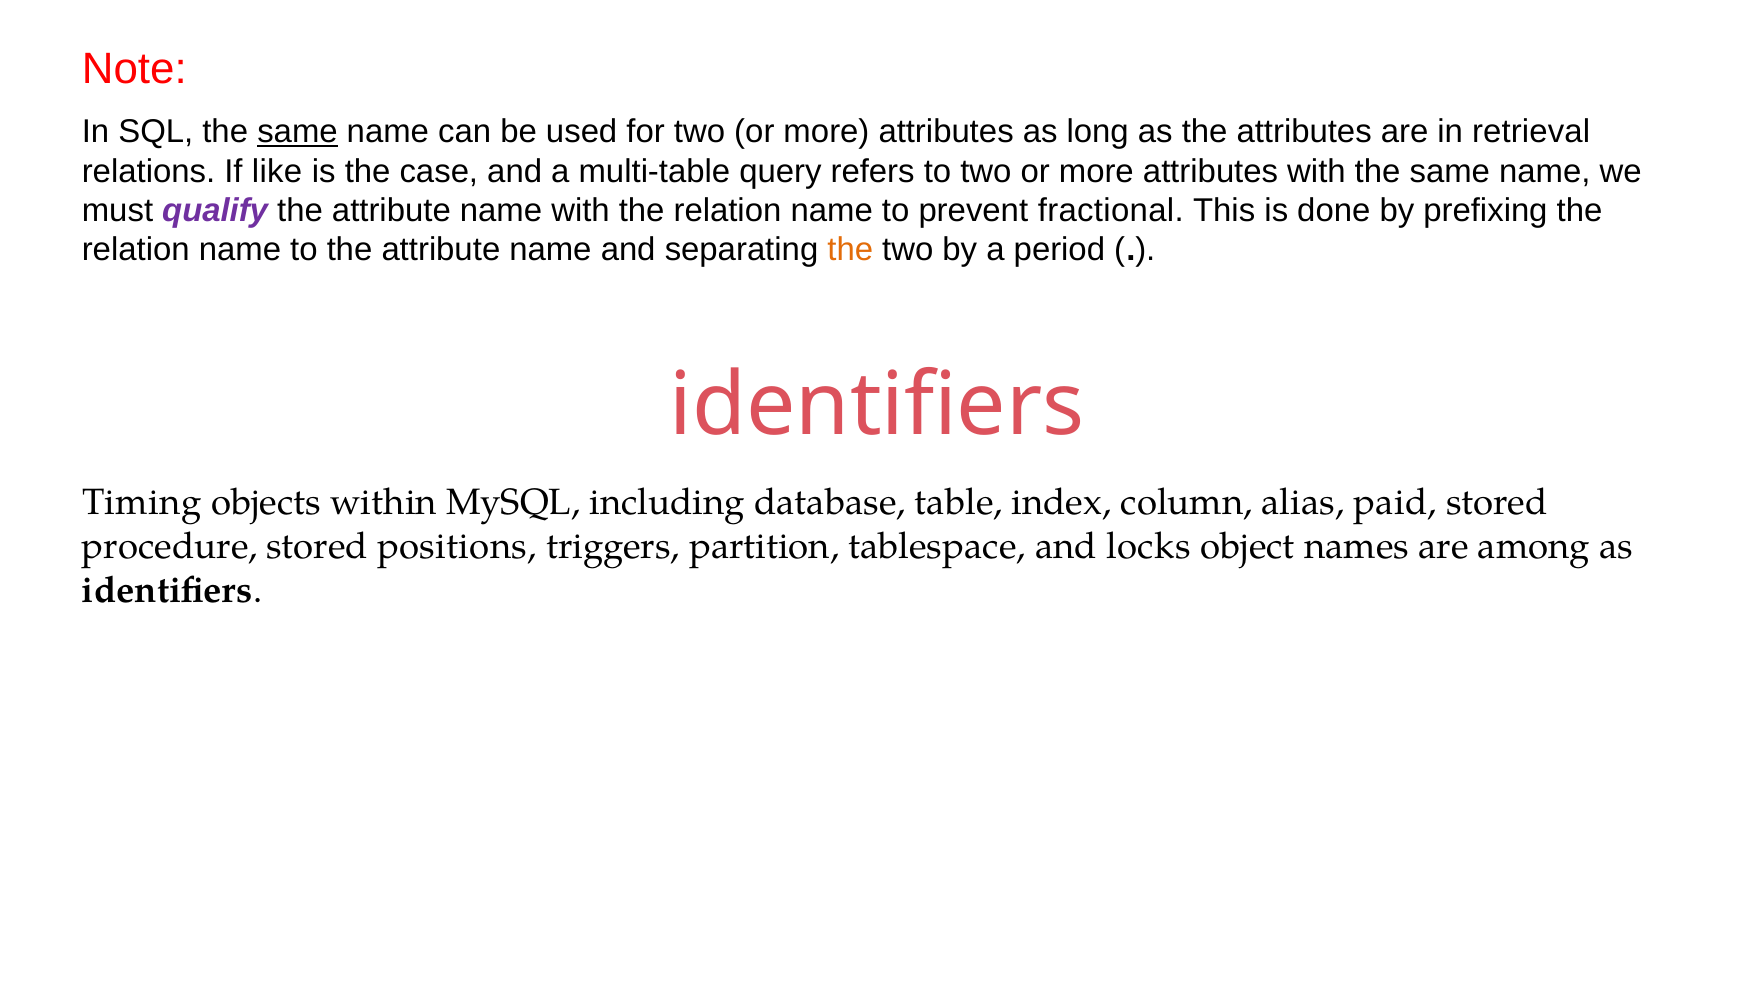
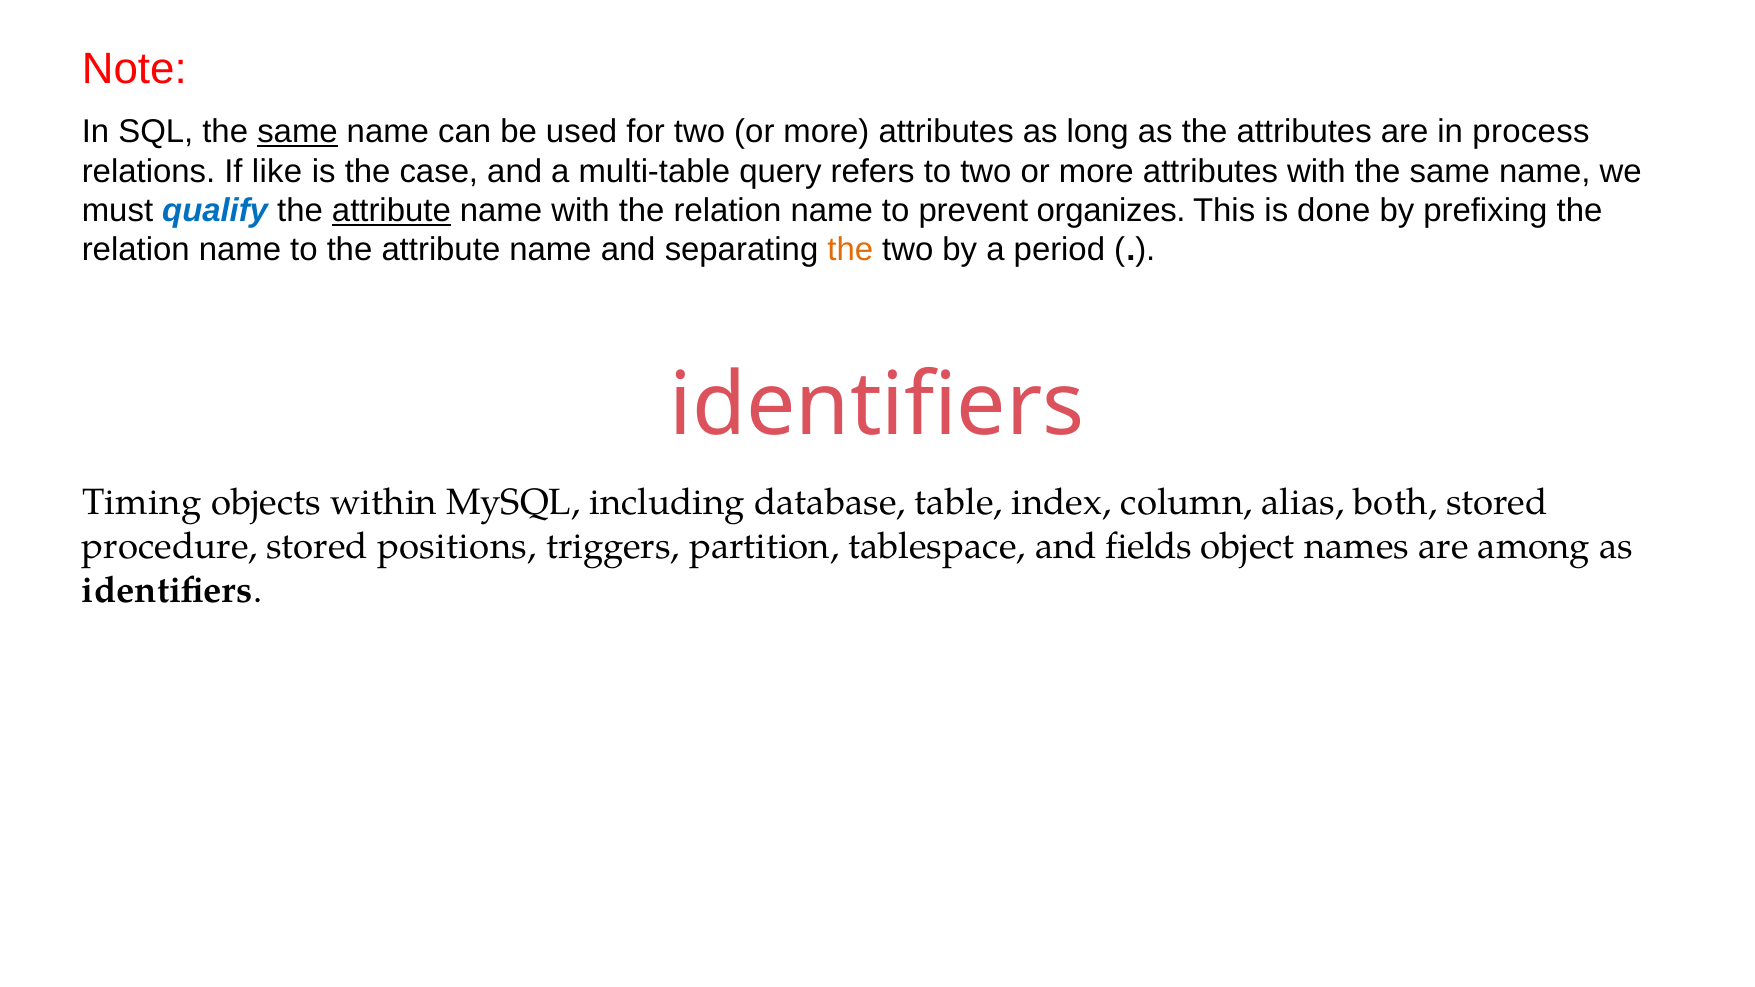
retrieval: retrieval -> process (1531, 132)
qualify colour: purple -> blue (215, 211)
attribute underline: none -> present (391, 211)
fractional: fractional -> organizes (1111, 211)
paid: paid -> both (1395, 503)
locks: locks -> fields (1149, 547)
